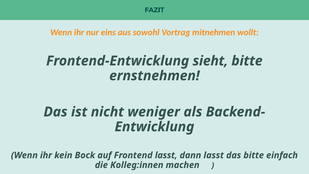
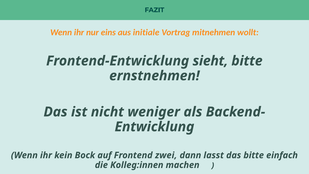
sowohl: sowohl -> initiale (146, 32)
Frontend lasst: lasst -> zwei (166, 155)
